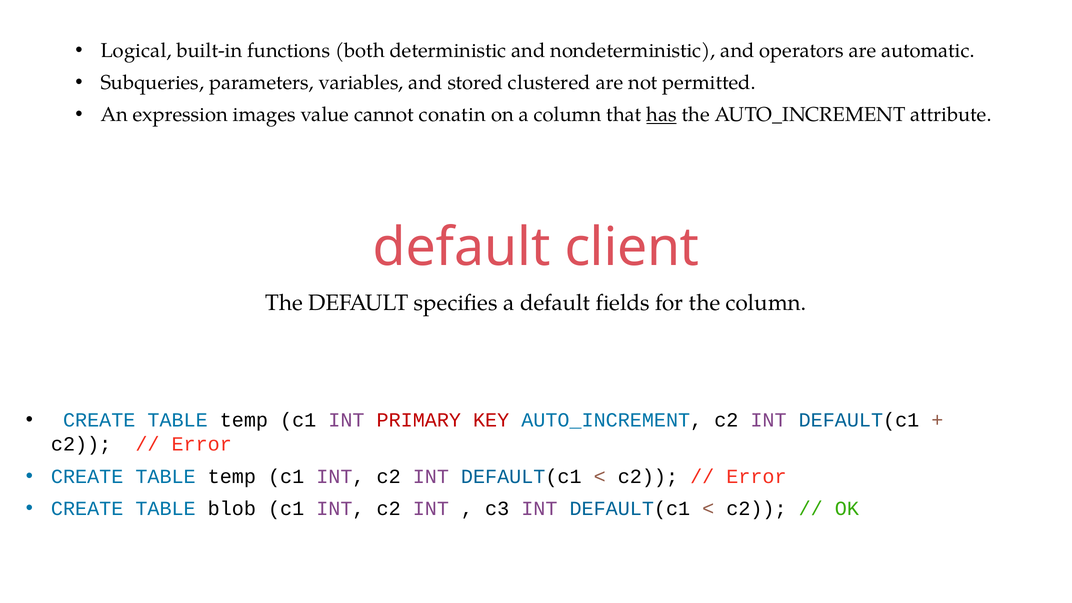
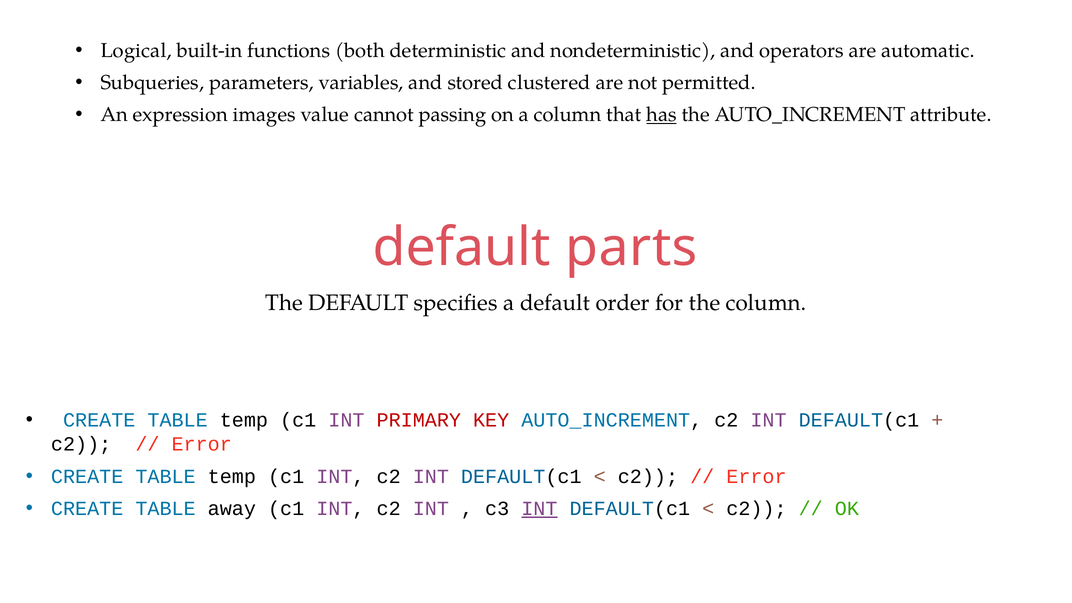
conatin: conatin -> passing (453, 115)
client: client -> parts (631, 248)
fields: fields -> order (623, 303)
blob: blob -> away (232, 509)
INT underline: none -> present (539, 509)
